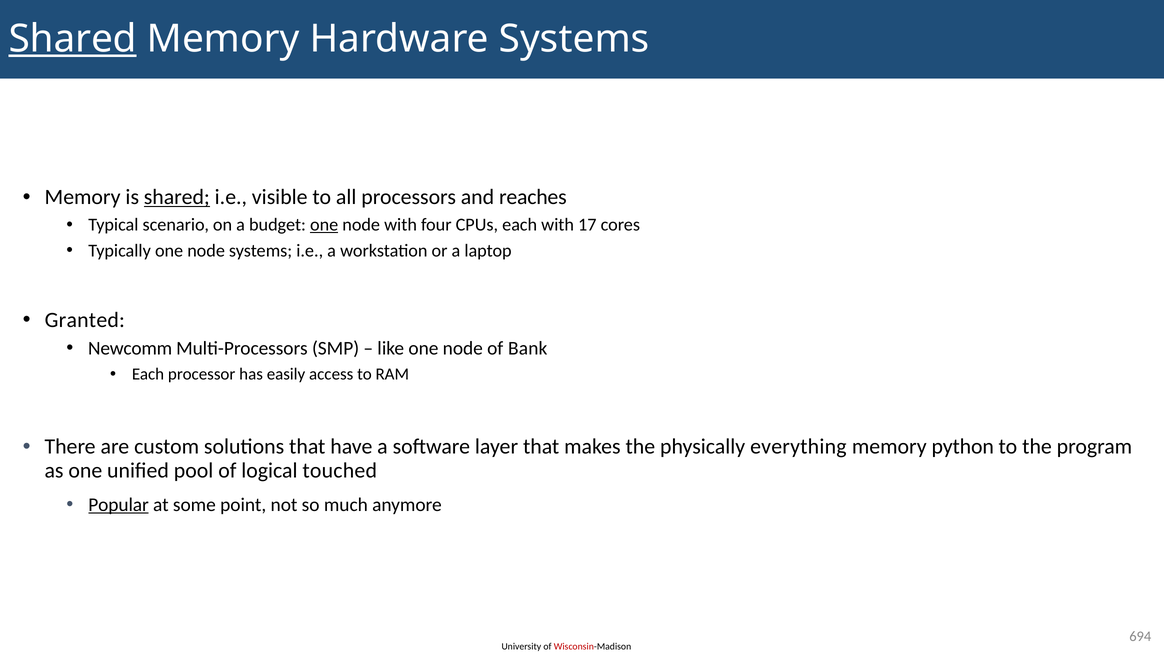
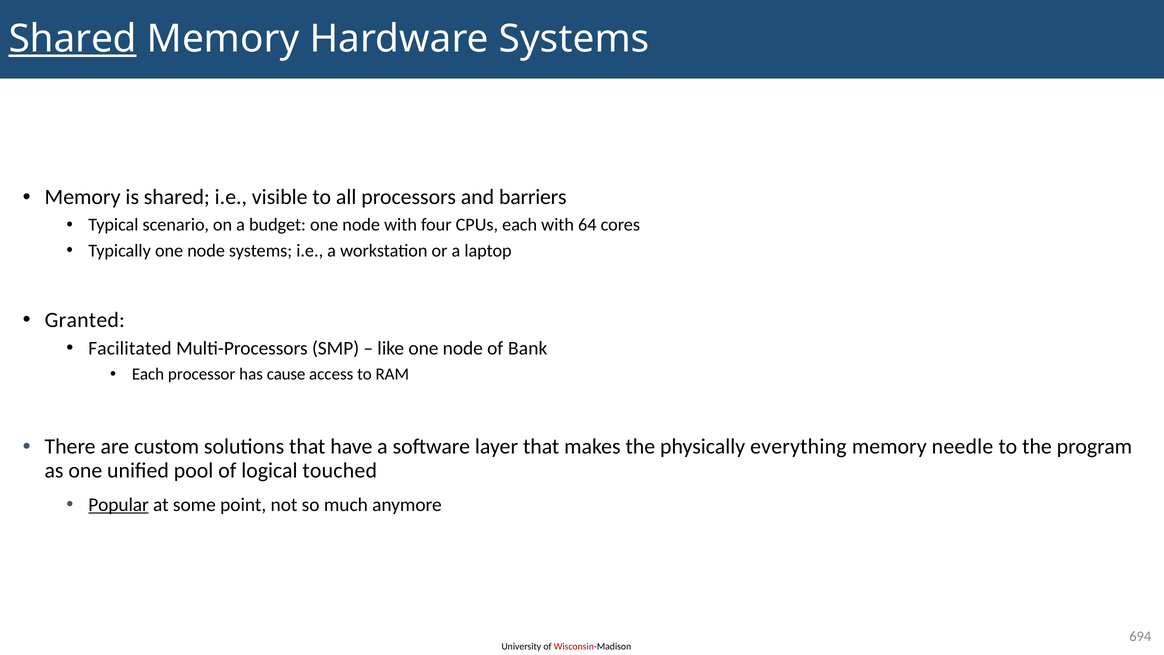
shared underline: present -> none (177, 197)
reaches: reaches -> barriers (533, 197)
one underline: present -> none (324, 225)
17: 17 -> 64 (587, 225)
Newcomm: Newcomm -> Facilitated (130, 348)
easily: easily -> cause (286, 374)
python: python -> needle (963, 447)
